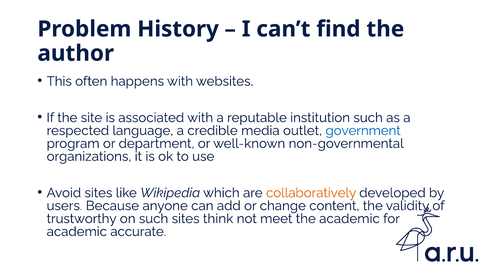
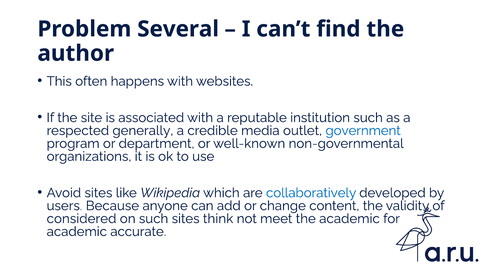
History: History -> Several (178, 29)
language: language -> generally (143, 131)
collaboratively colour: orange -> blue (311, 193)
trustworthy: trustworthy -> considered (82, 219)
